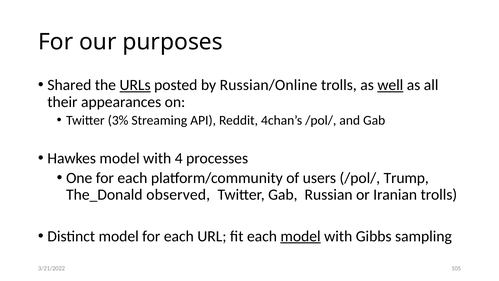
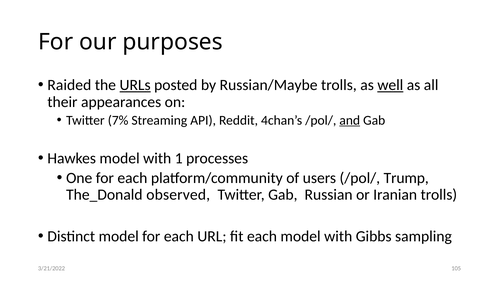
Shared: Shared -> Raided (69, 85)
Russian/Online: Russian/Online -> Russian/Maybe (269, 85)
3%: 3% -> 7% (118, 120)
and underline: none -> present (350, 120)
4: 4 -> 1 (179, 158)
model underline: present -> none (301, 236)
